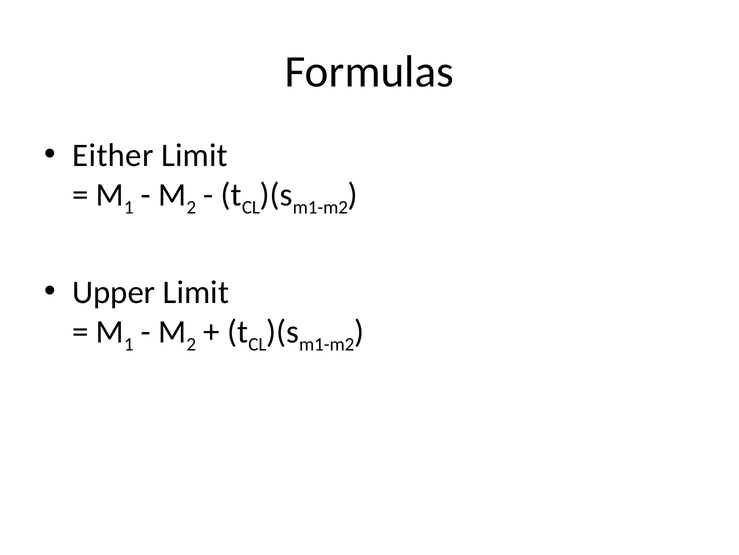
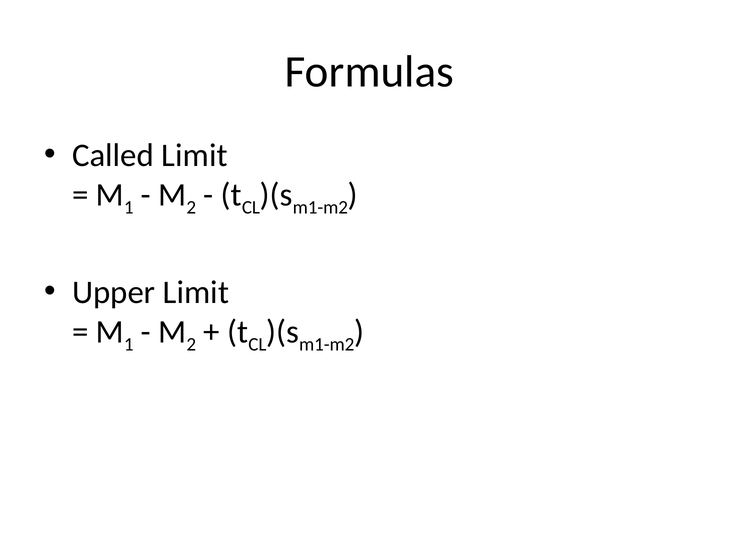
Either: Either -> Called (113, 155)
